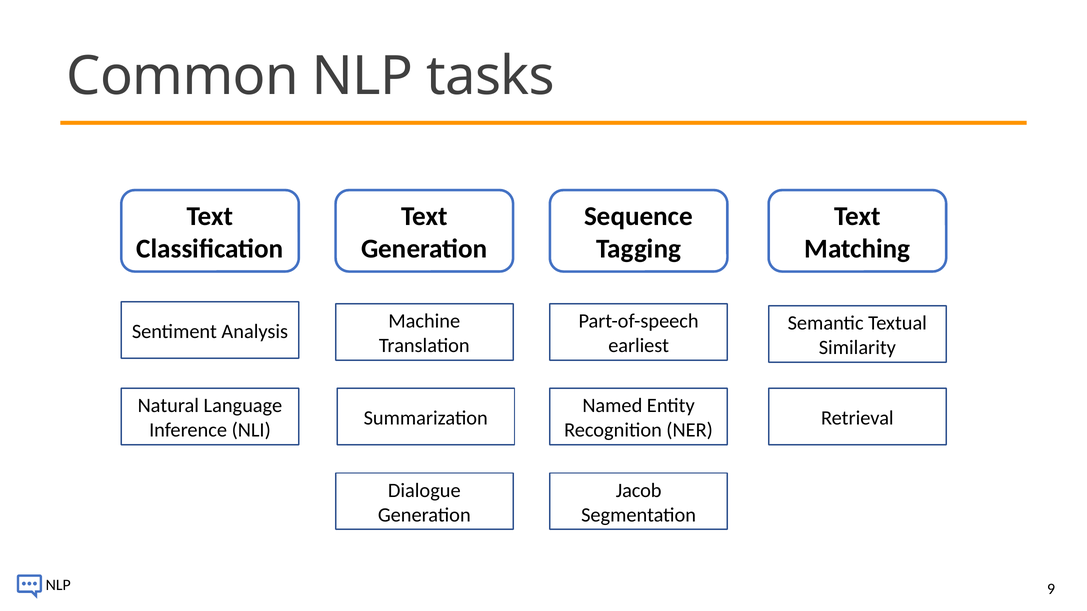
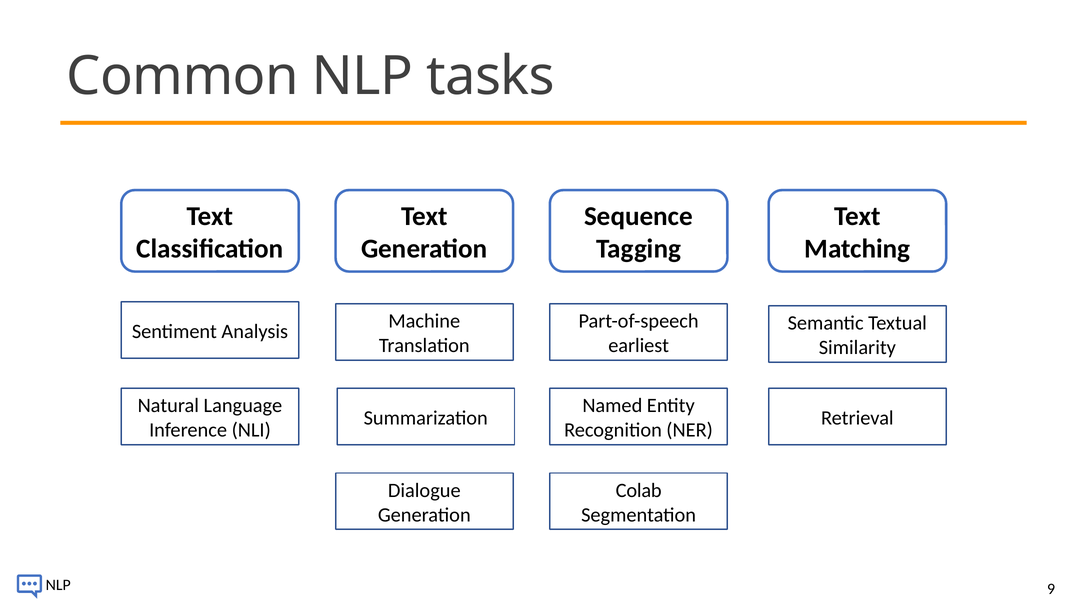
Jacob: Jacob -> Colab (639, 491)
